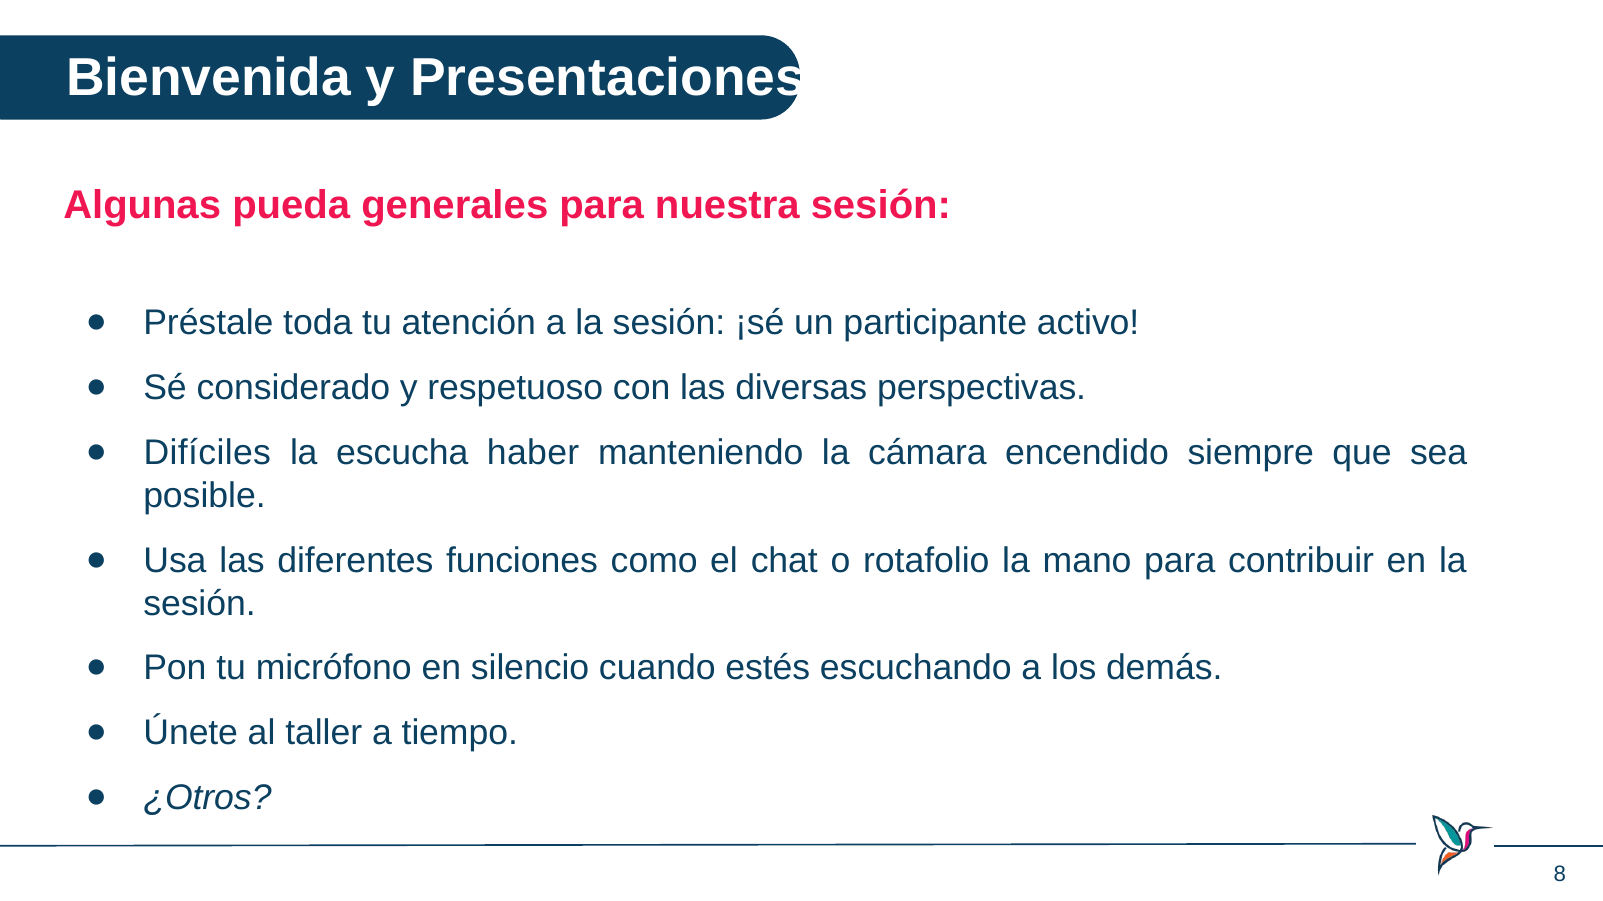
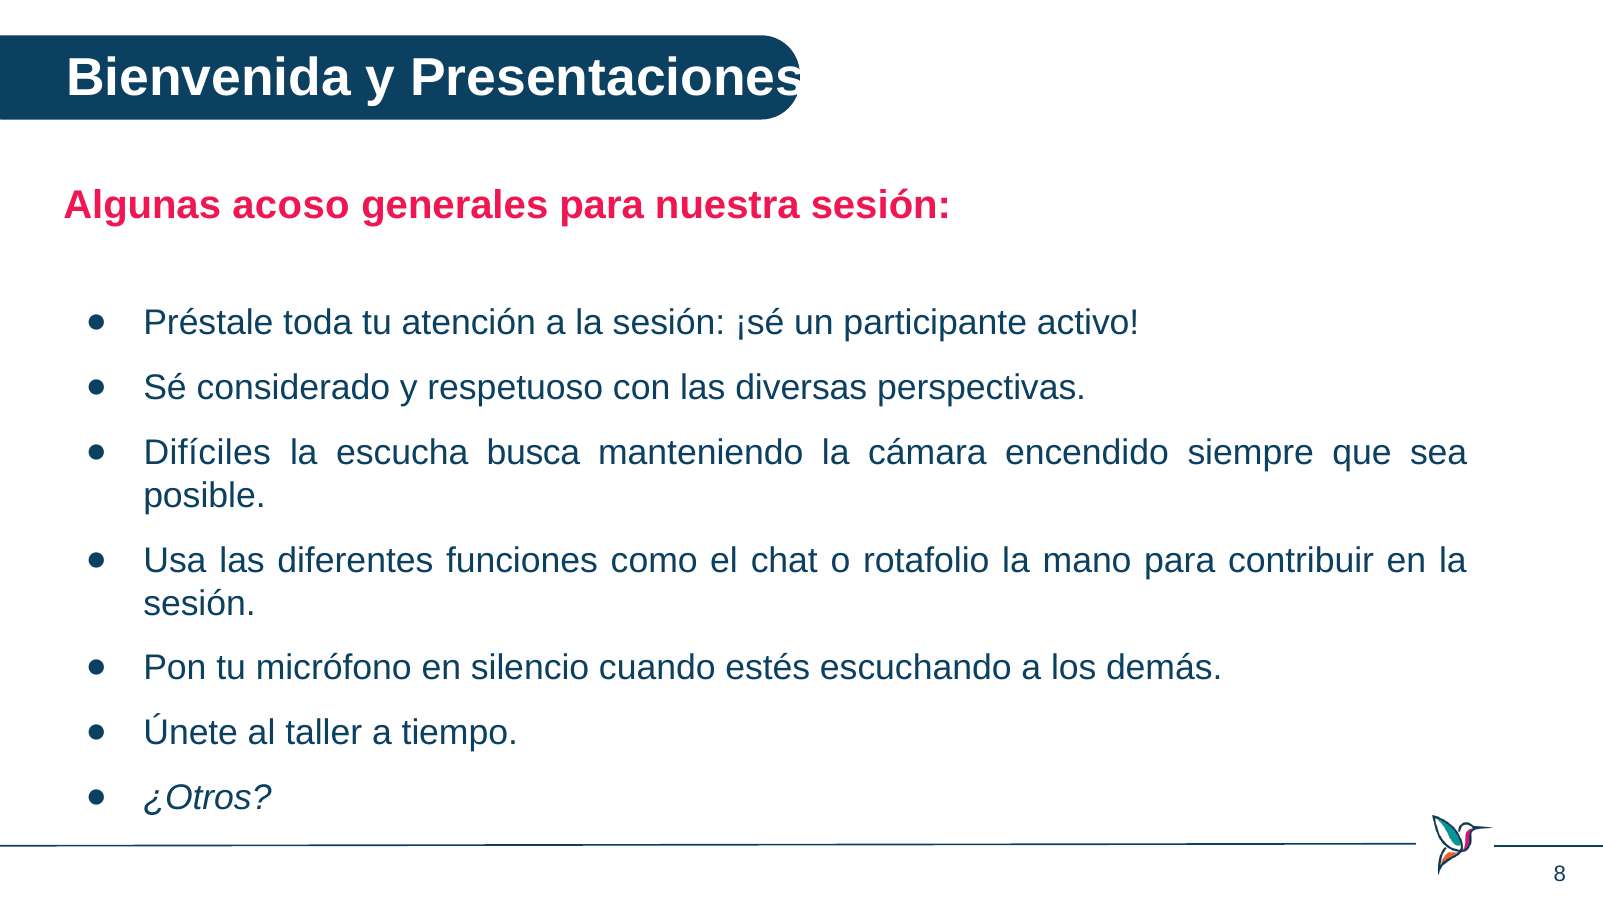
pueda: pueda -> acoso (291, 205)
haber: haber -> busca (533, 453)
